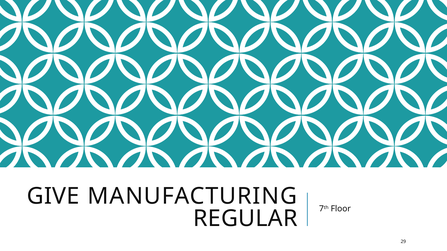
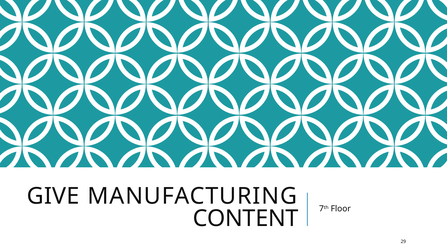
REGULAR: REGULAR -> CONTENT (246, 219)
